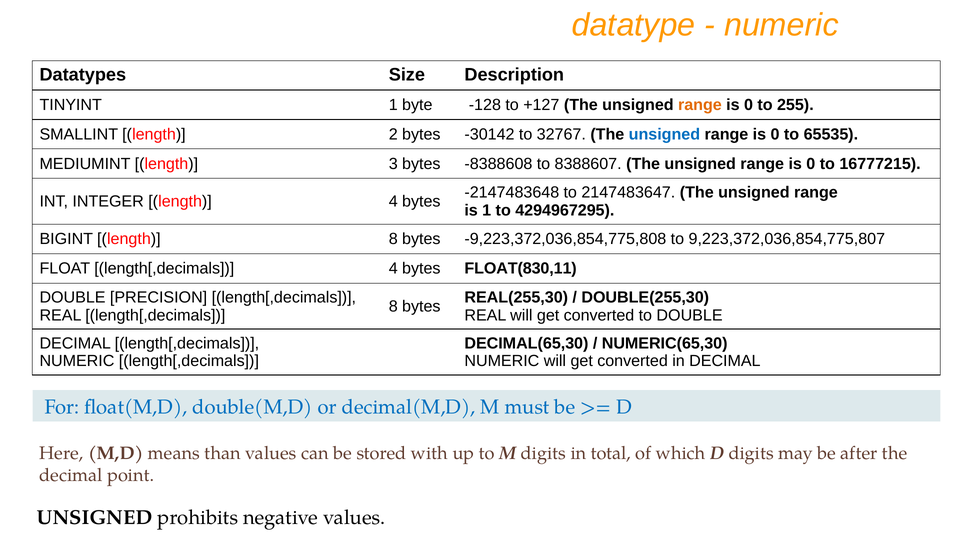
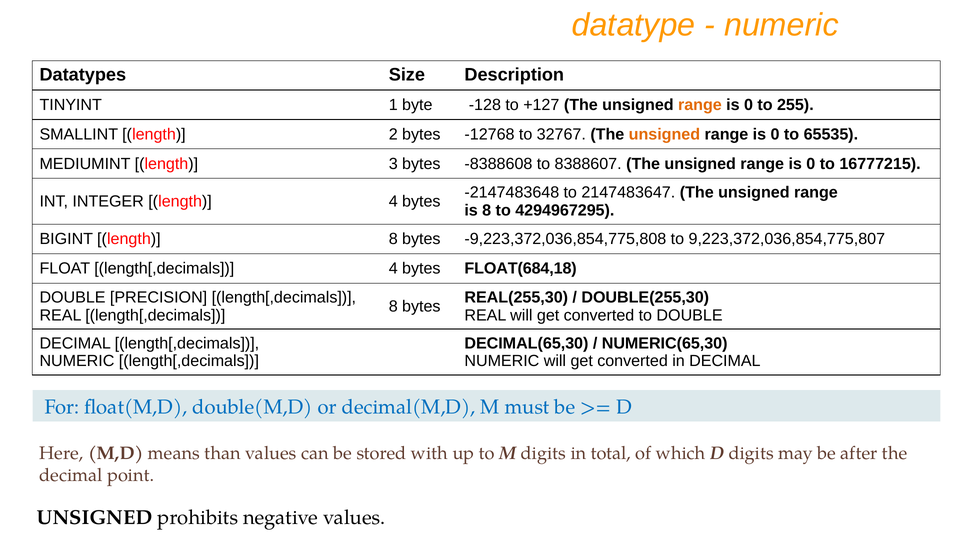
-30142: -30142 -> -12768 (489, 134)
unsigned colour: blue -> orange (664, 134)
is 1: 1 -> 8 (487, 210)
FLOAT(830,11: FLOAT(830,11 -> FLOAT(684,18 (521, 269)
